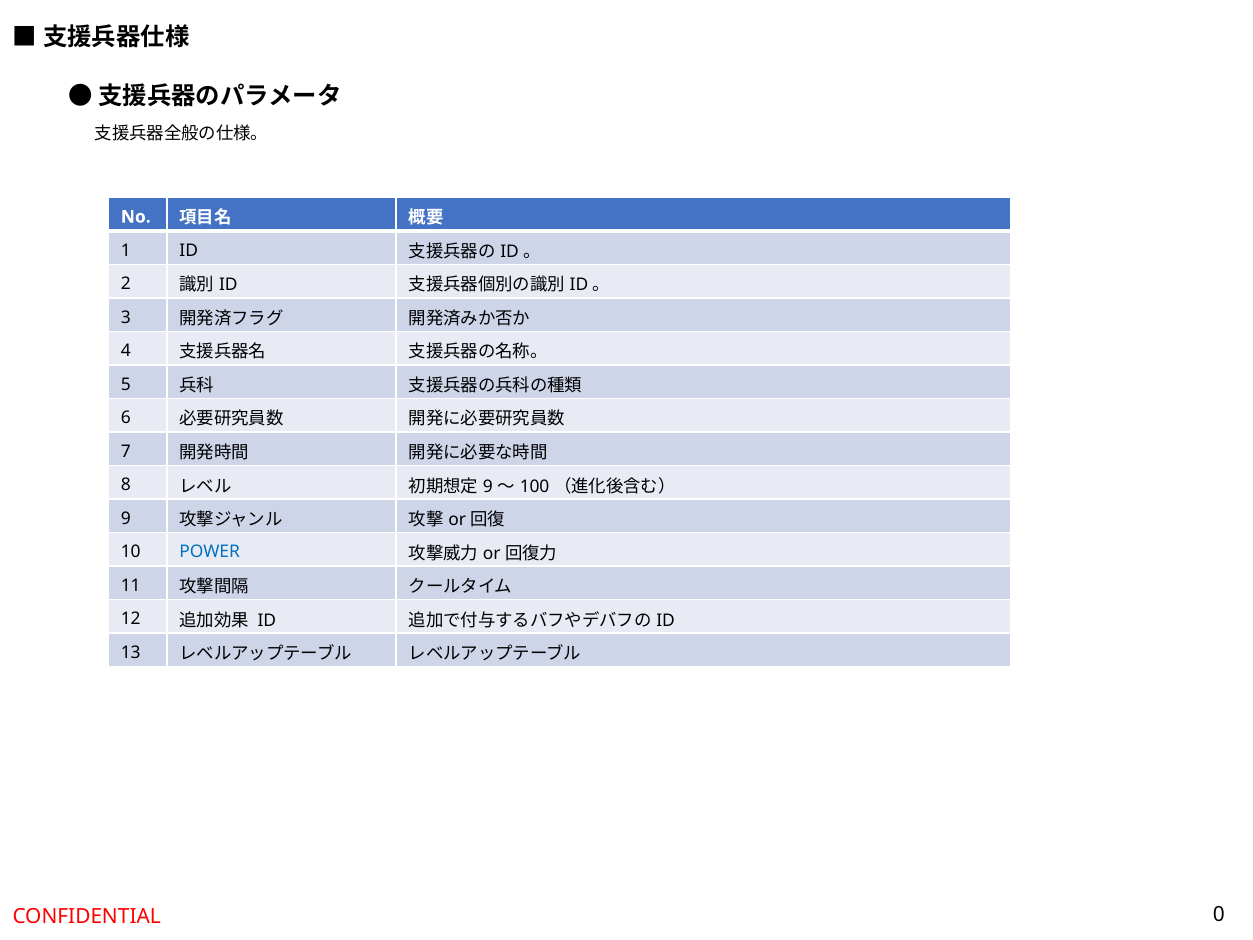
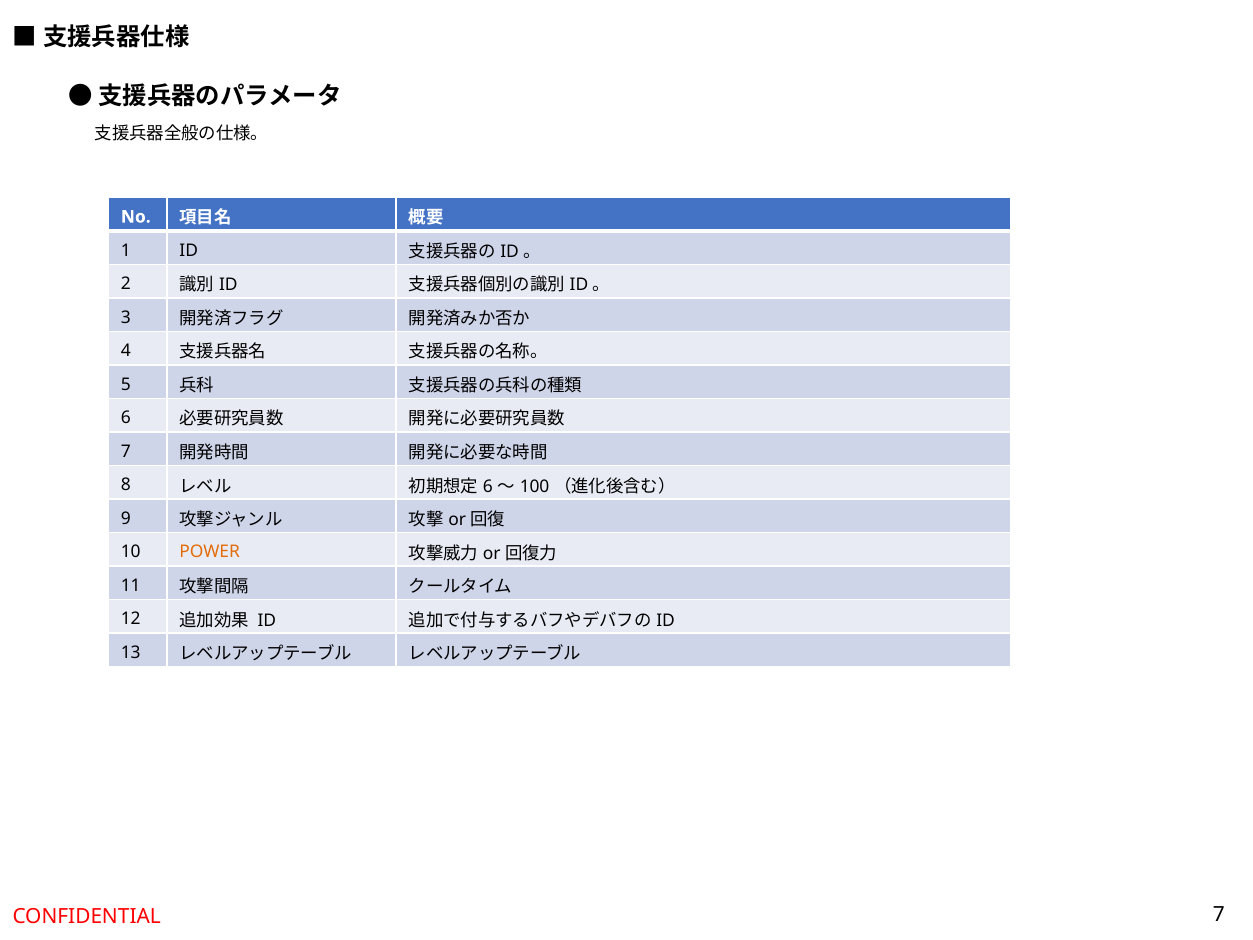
9: 9 -> 6 (488, 486)
POWER colour: blue -> orange (210, 552)
CONFIDENTIAL 0: 0 -> 7 (1219, 914)
